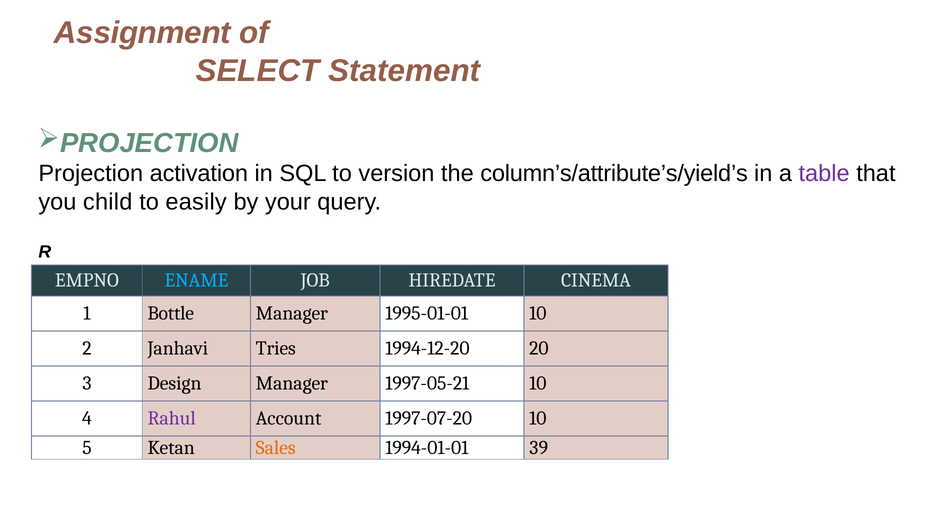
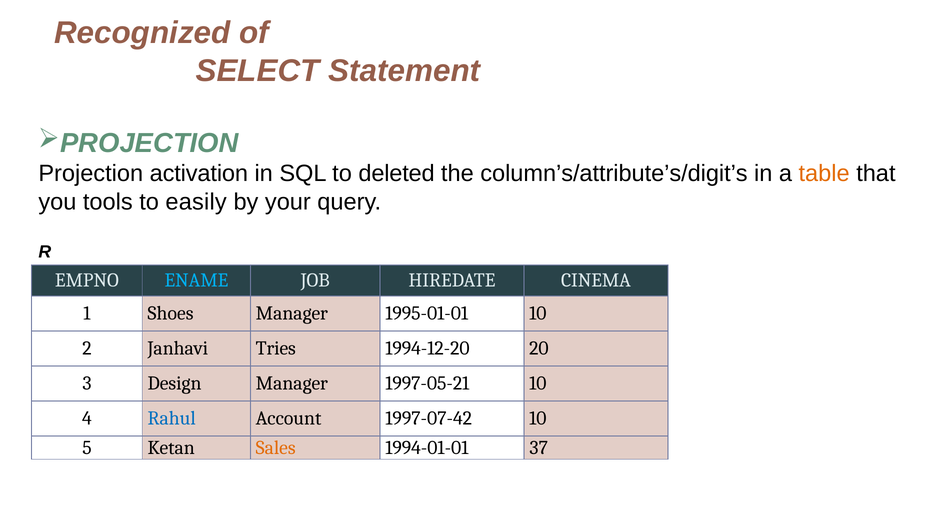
Assignment: Assignment -> Recognized (142, 33)
version: version -> deleted (397, 174)
column’s/attribute’s/yield’s: column’s/attribute’s/yield’s -> column’s/attribute’s/digit’s (614, 174)
table colour: purple -> orange (824, 174)
child: child -> tools (108, 202)
Bottle: Bottle -> Shoes (171, 314)
Rahul colour: purple -> blue (172, 419)
1997-07-20: 1997-07-20 -> 1997-07-42 (429, 419)
39: 39 -> 37 (539, 448)
